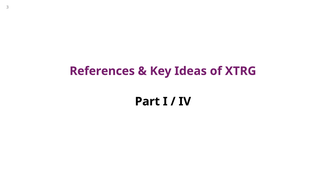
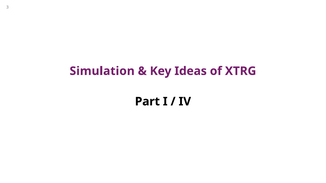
References: References -> Simulation (102, 71)
